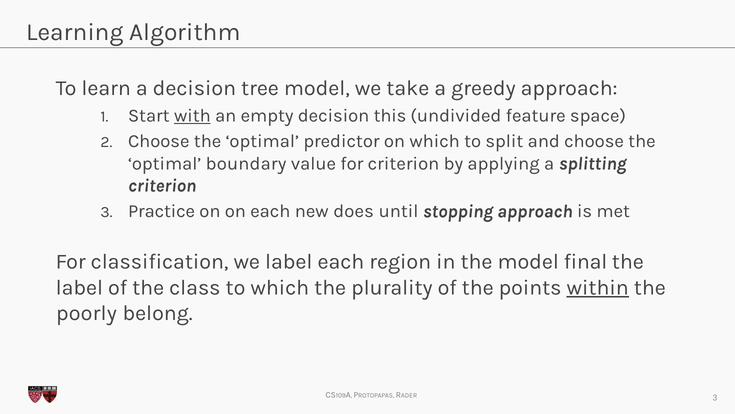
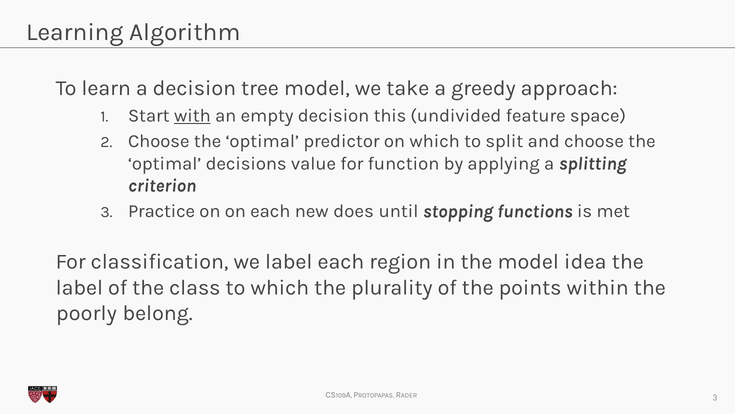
boundary: boundary -> decisions (246, 163)
for criterion: criterion -> function (404, 163)
stopping approach: approach -> functions (535, 211)
final: final -> idea (585, 261)
within underline: present -> none (598, 287)
